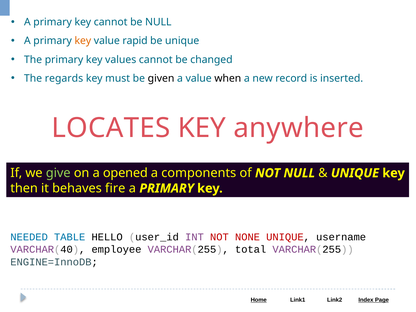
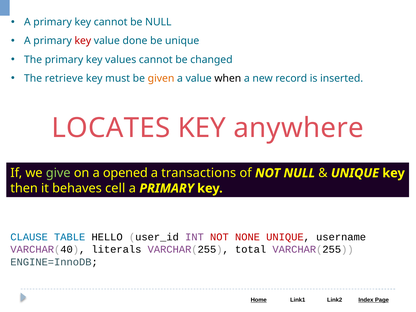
key colour: orange -> red (83, 41)
rapid: rapid -> done (135, 41)
regards: regards -> retrieve (64, 78)
given colour: black -> orange (161, 78)
components: components -> transactions (199, 173)
fire: fire -> cell (115, 188)
NEEDED: NEEDED -> CLAUSE (29, 237)
employee: employee -> literals (116, 250)
